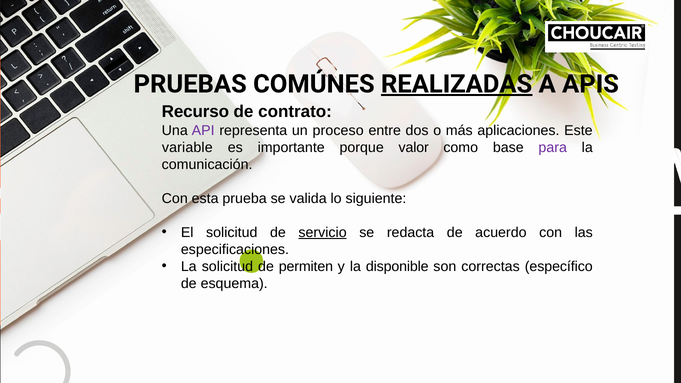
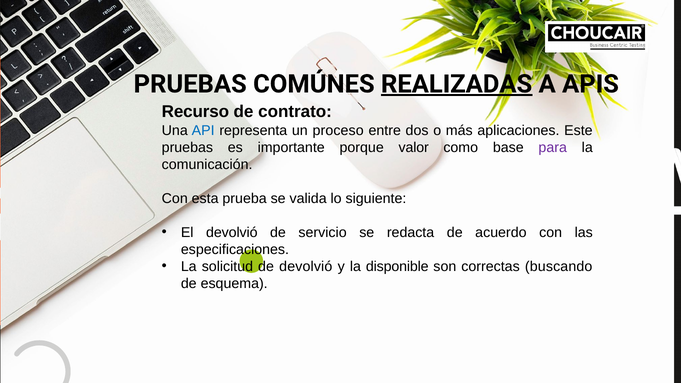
API colour: purple -> blue (203, 130)
variable: variable -> pruebas (187, 147)
El solicitud: solicitud -> devolvió (232, 233)
servicio underline: present -> none (323, 233)
de permiten: permiten -> devolvió (306, 267)
específico: específico -> buscando (559, 267)
